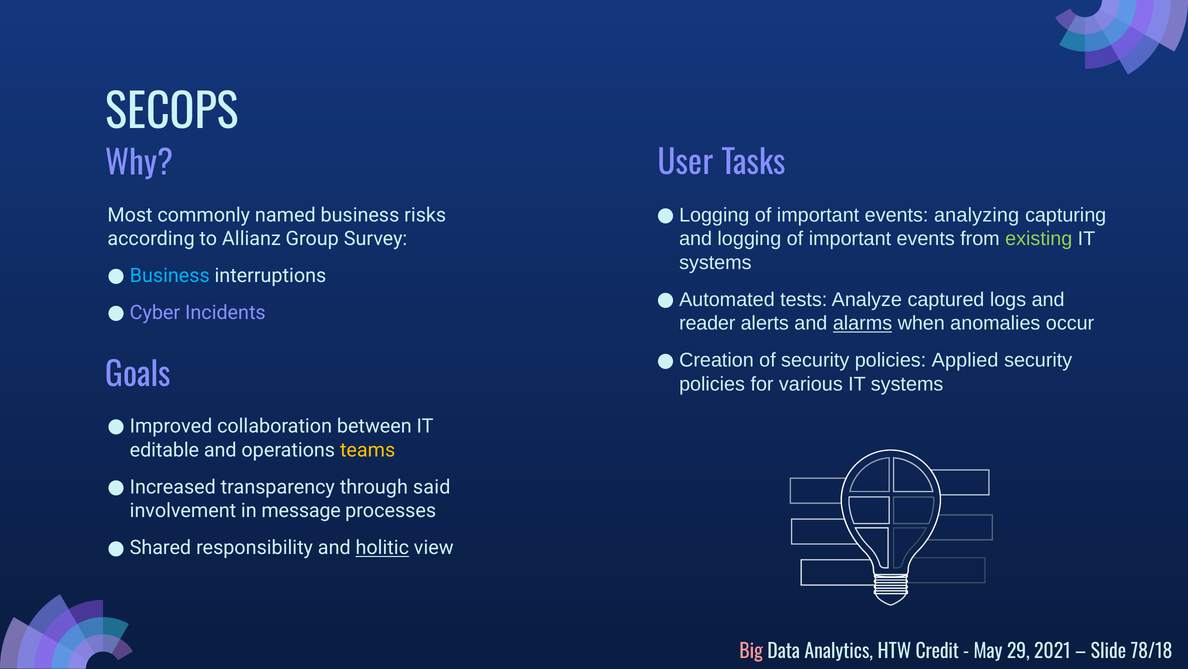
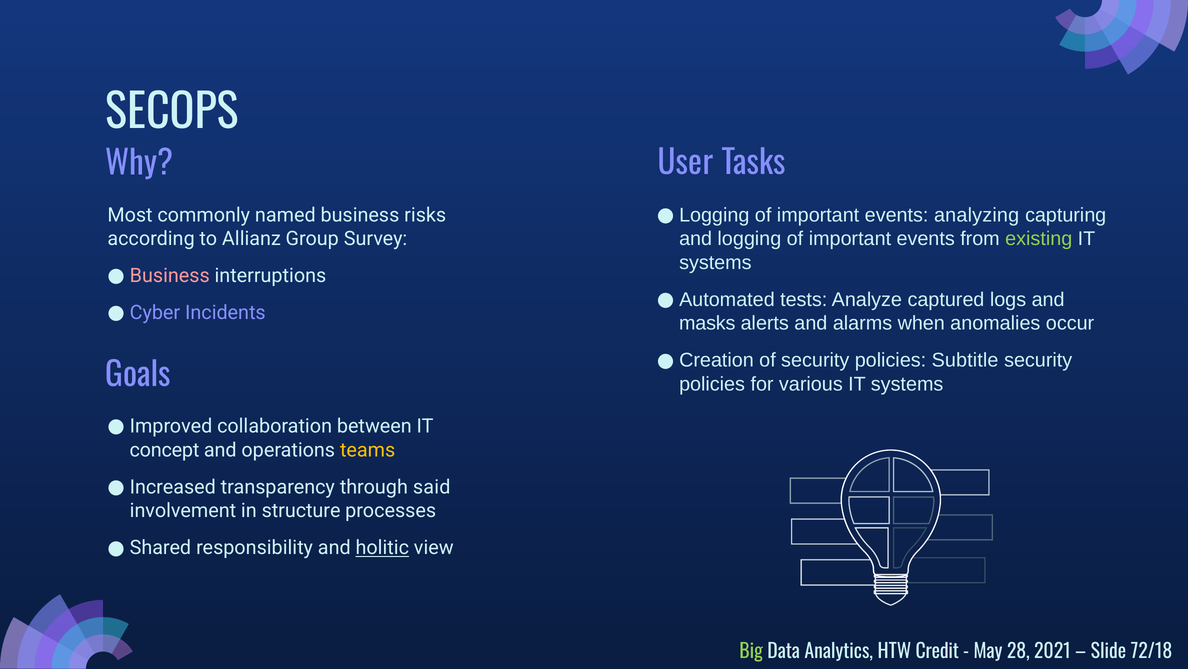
Business colour: light blue -> pink (170, 276)
reader: reader -> masks (707, 323)
alarms underline: present -> none (863, 323)
Applied: Applied -> Subtitle (965, 360)
editable: editable -> concept (164, 450)
message: message -> structure (301, 510)
Big colour: pink -> light green (751, 651)
29: 29 -> 28 (1018, 651)
78/18: 78/18 -> 72/18 (1151, 651)
